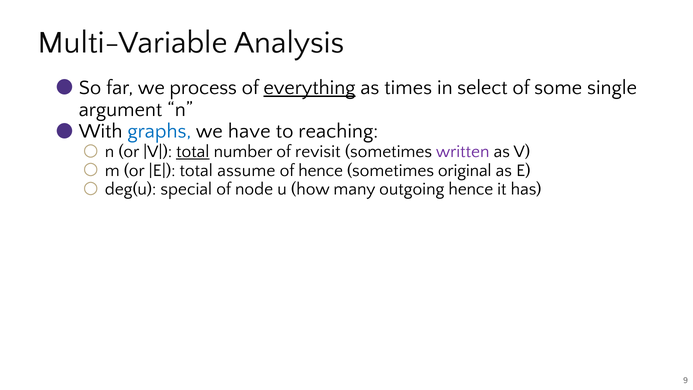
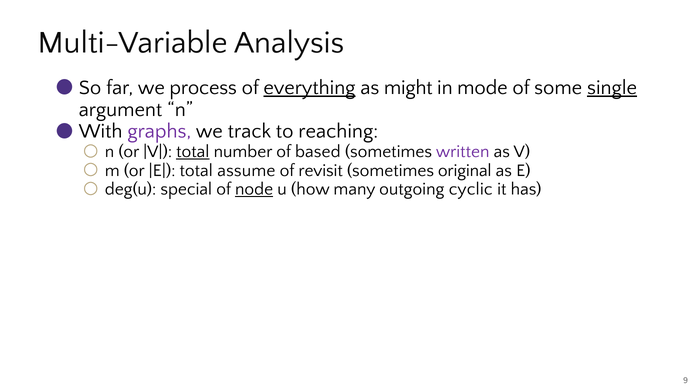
times: times -> might (408, 88)
select: select -> mode (482, 88)
single underline: none -> present (612, 88)
graphs colour: blue -> purple (159, 131)
have: have -> track (249, 131)
revisit: revisit -> based (318, 151)
of hence: hence -> revisit (321, 170)
node underline: none -> present (254, 189)
outgoing hence: hence -> cyclic (471, 189)
